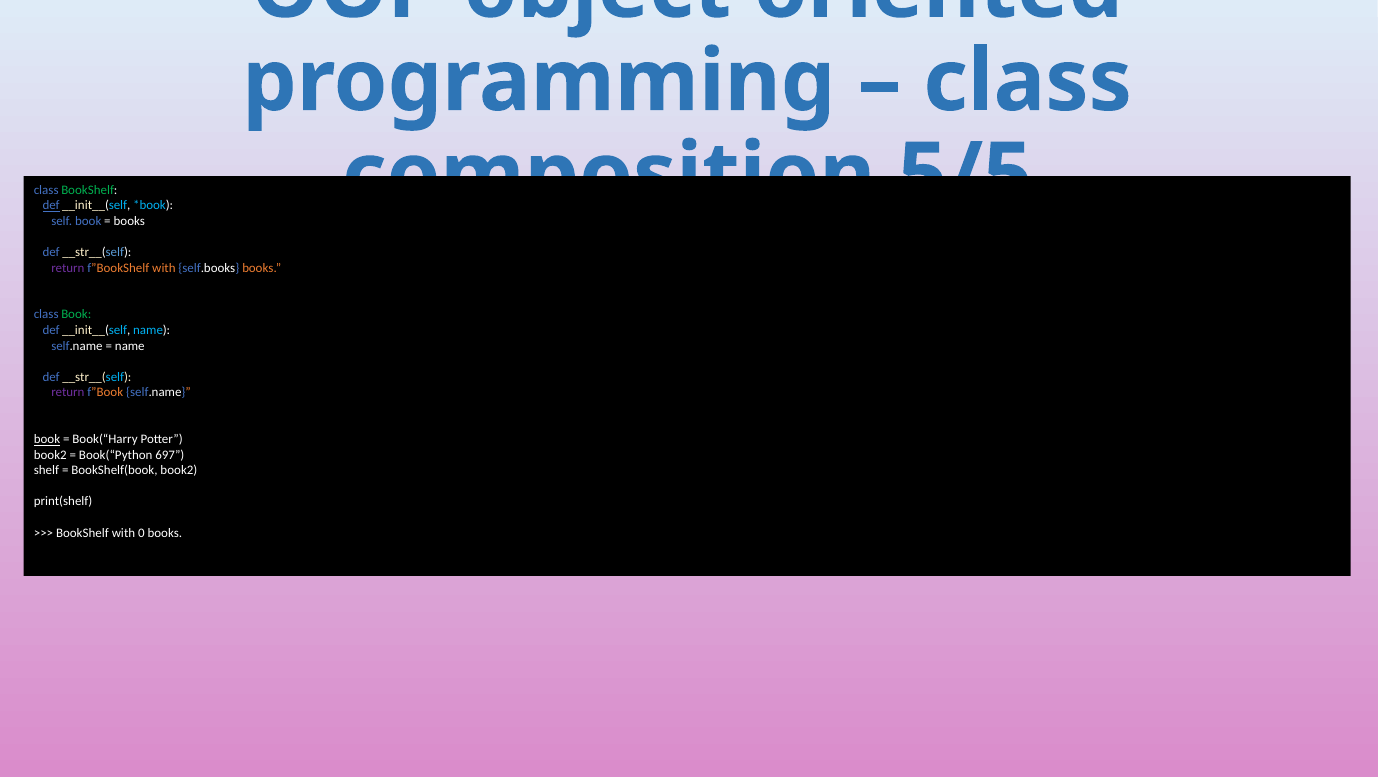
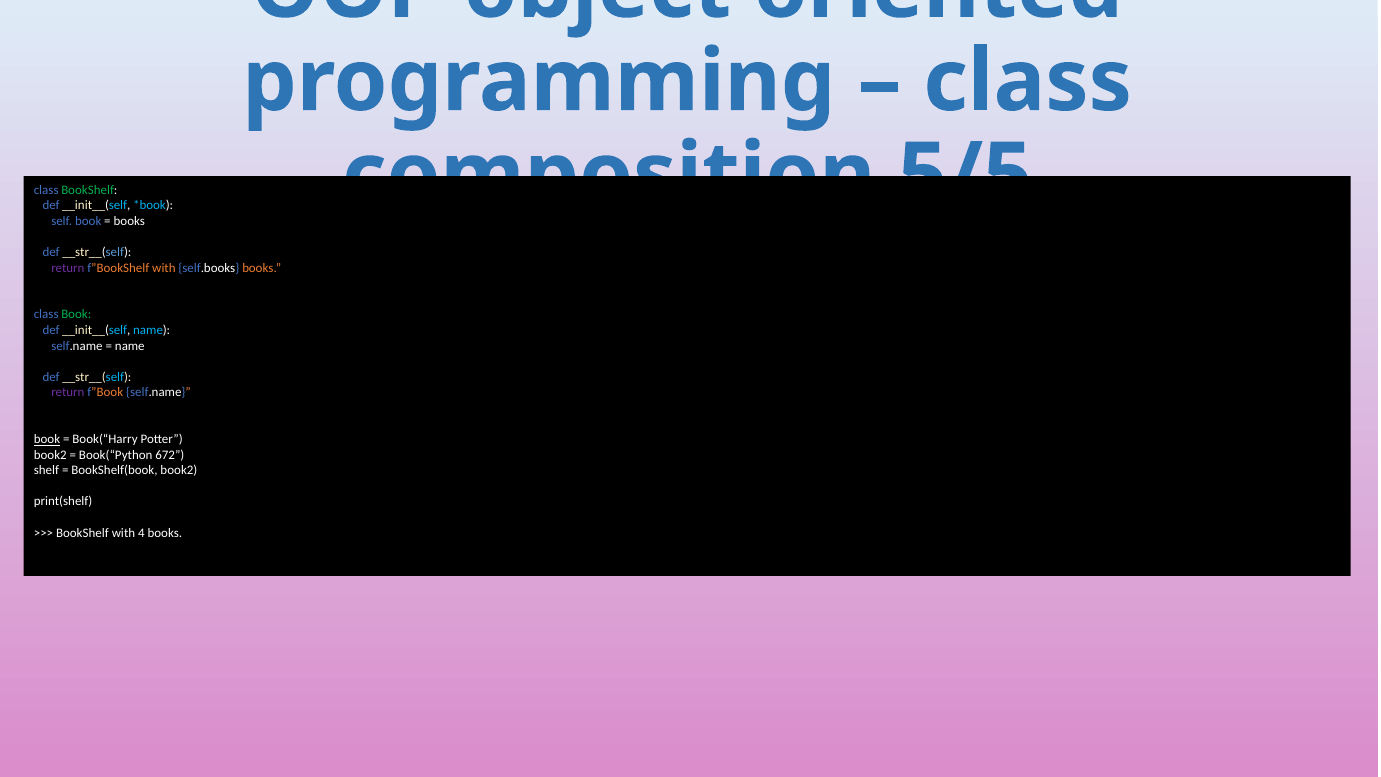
def underline: present -> none (51, 206)
697: 697 -> 672 (170, 455)
0: 0 -> 4 (141, 533)
